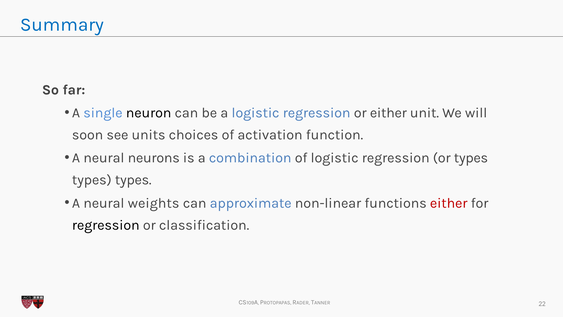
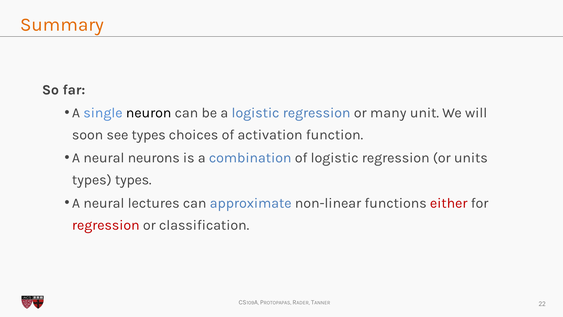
Summary colour: blue -> orange (62, 25)
or either: either -> many (388, 113)
see units: units -> types (149, 135)
or types: types -> units (471, 158)
weights: weights -> lectures (154, 203)
regression colour: black -> red (106, 225)
